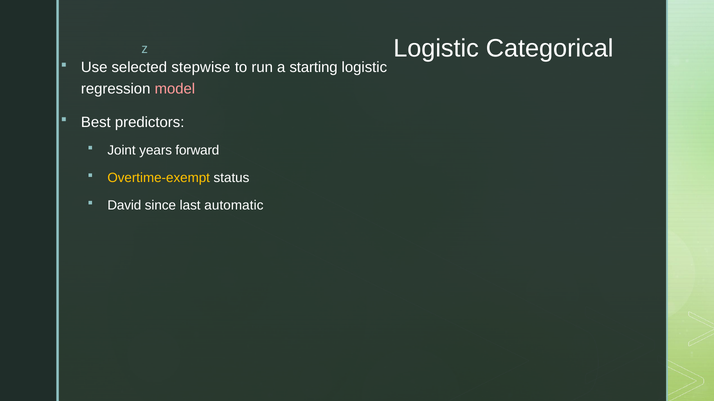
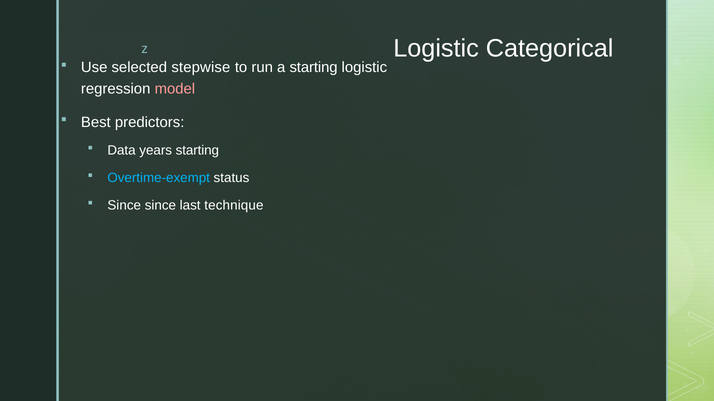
Joint: Joint -> Data (122, 151)
years forward: forward -> starting (197, 151)
Overtime-exempt colour: yellow -> light blue (159, 178)
David: David -> Since (124, 206)
automatic: automatic -> technique (234, 206)
